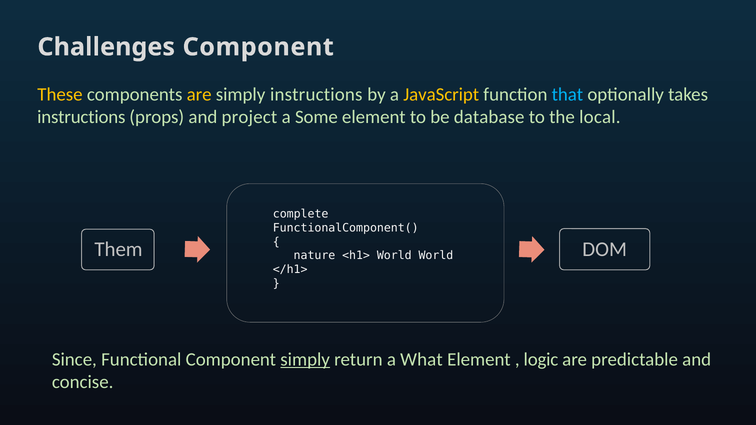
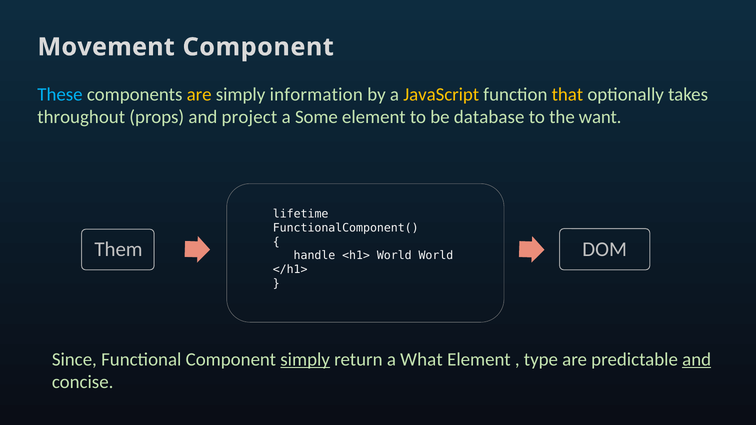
Challenges: Challenges -> Movement (106, 47)
These colour: yellow -> light blue (60, 95)
simply instructions: instructions -> information (316, 95)
that colour: light blue -> yellow (567, 95)
instructions: instructions -> throughout (81, 117)
local: local -> want (600, 117)
complete: complete -> lifetime (301, 214)
nature: nature -> handle (314, 256)
logic: logic -> type (541, 359)
and underline: none -> present (697, 359)
